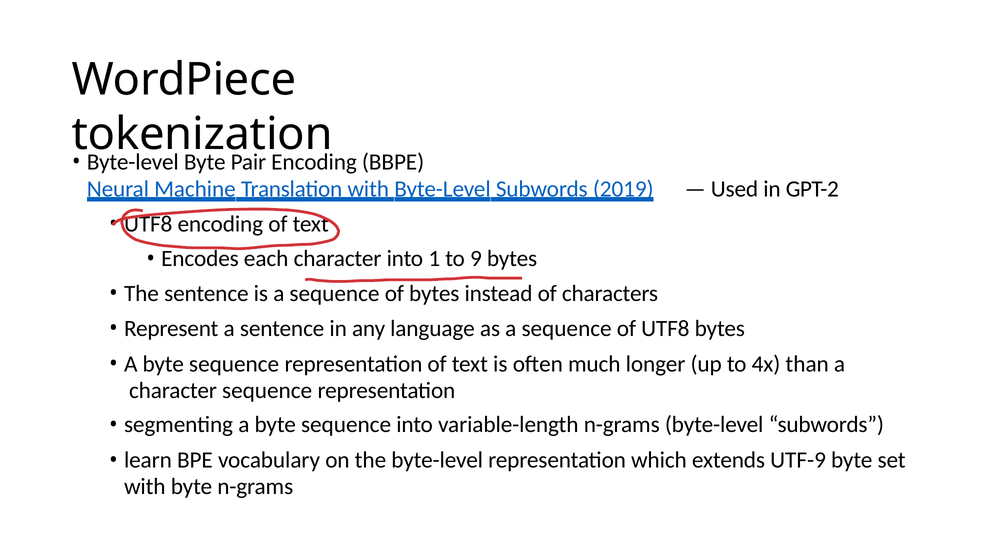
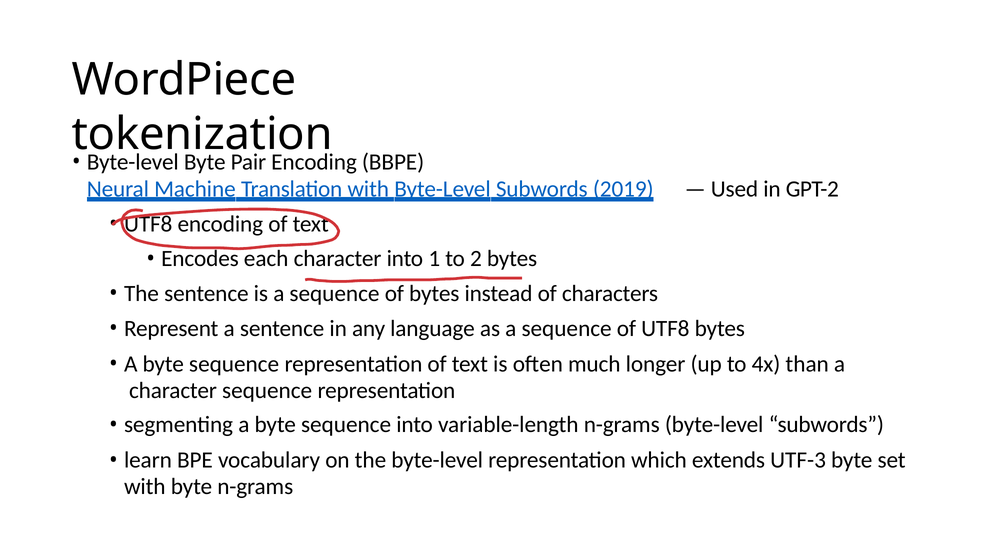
9: 9 -> 2 (476, 259)
UTF-9: UTF-9 -> UTF-3 (798, 460)
